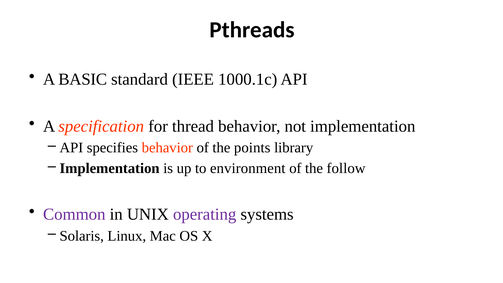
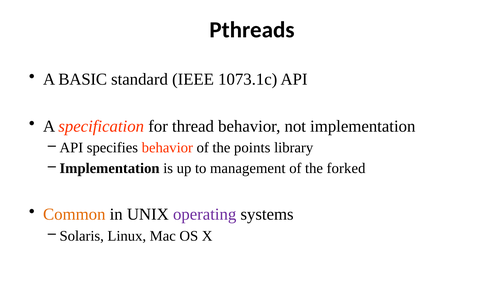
1000.1c: 1000.1c -> 1073.1c (248, 79)
environment: environment -> management (248, 168)
follow: follow -> forked (346, 168)
Common colour: purple -> orange (74, 214)
